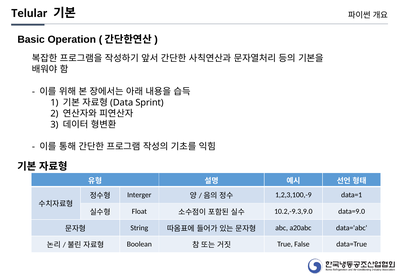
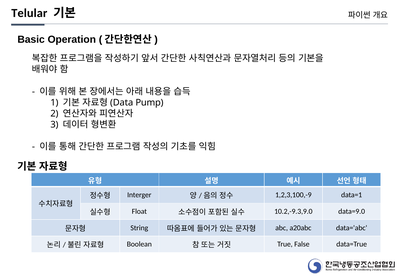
Sprint: Sprint -> Pump (149, 103)
